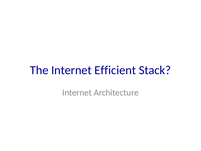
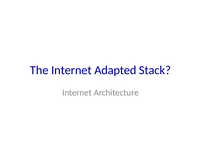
Efficient: Efficient -> Adapted (115, 70)
